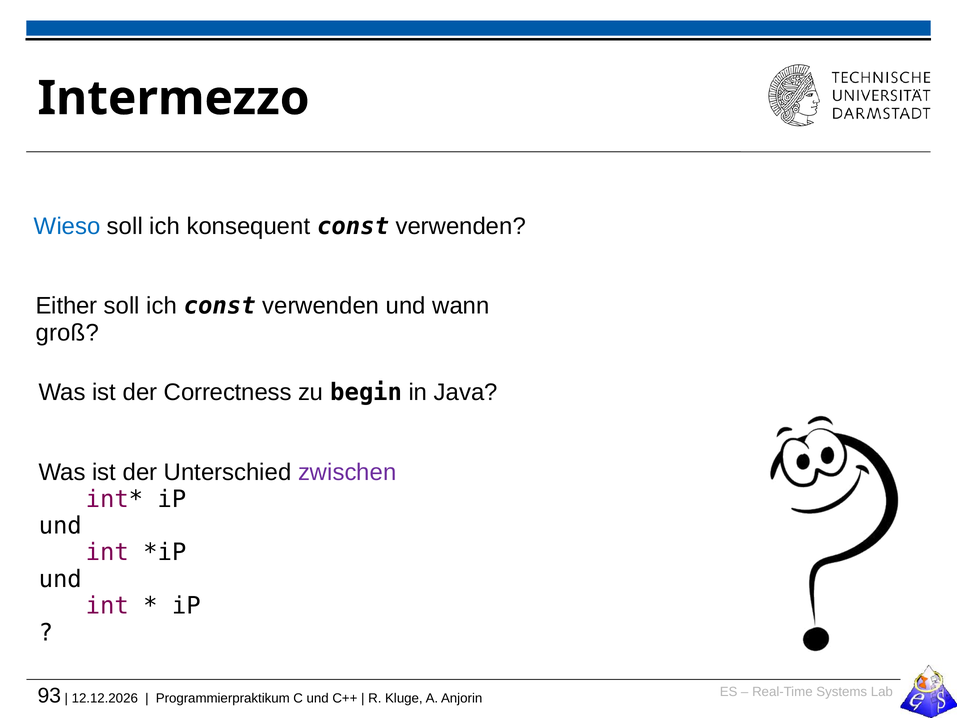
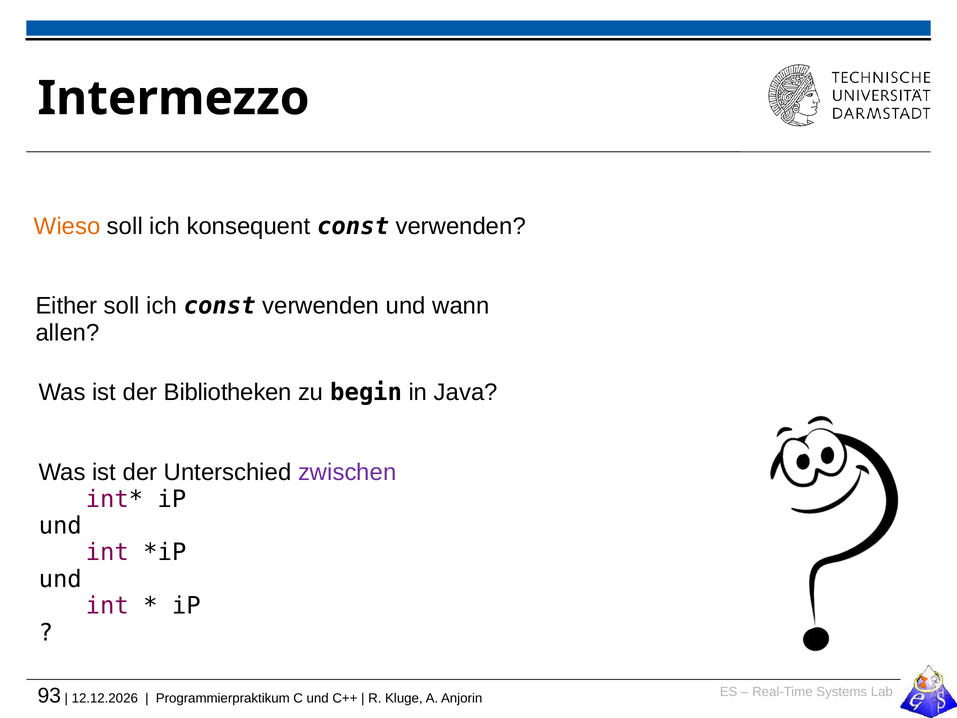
Wieso colour: blue -> orange (67, 226)
groß: groß -> allen (68, 333)
Correctness: Correctness -> Bibliotheken (228, 392)
